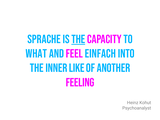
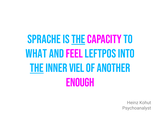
einfach: einfach -> leftpos (100, 54)
the underline: none -> present (37, 68)
like: like -> viel (77, 68)
feeling: feeling -> enough (80, 82)
